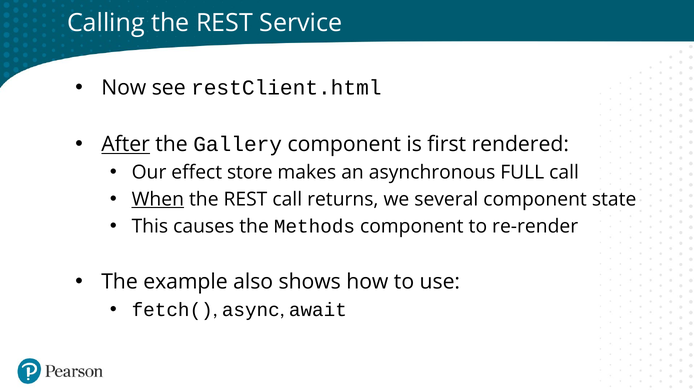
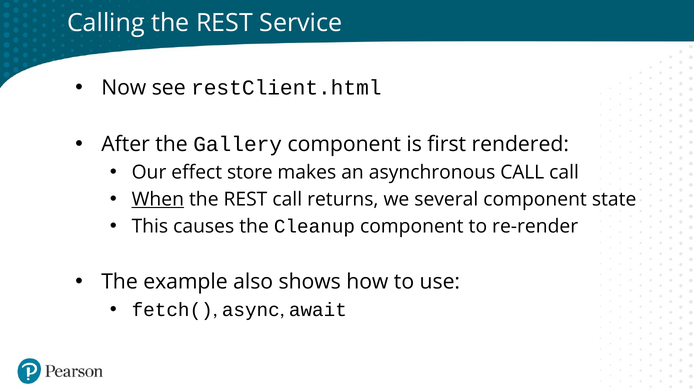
After underline: present -> none (126, 145)
asynchronous FULL: FULL -> CALL (522, 173)
Methods: Methods -> Cleanup (314, 227)
